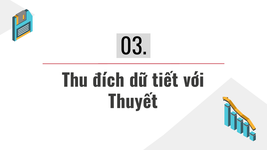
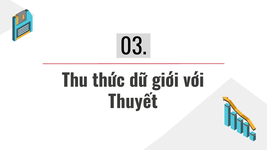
đích: đích -> thức (109, 81)
tiết: tiết -> giới (165, 81)
